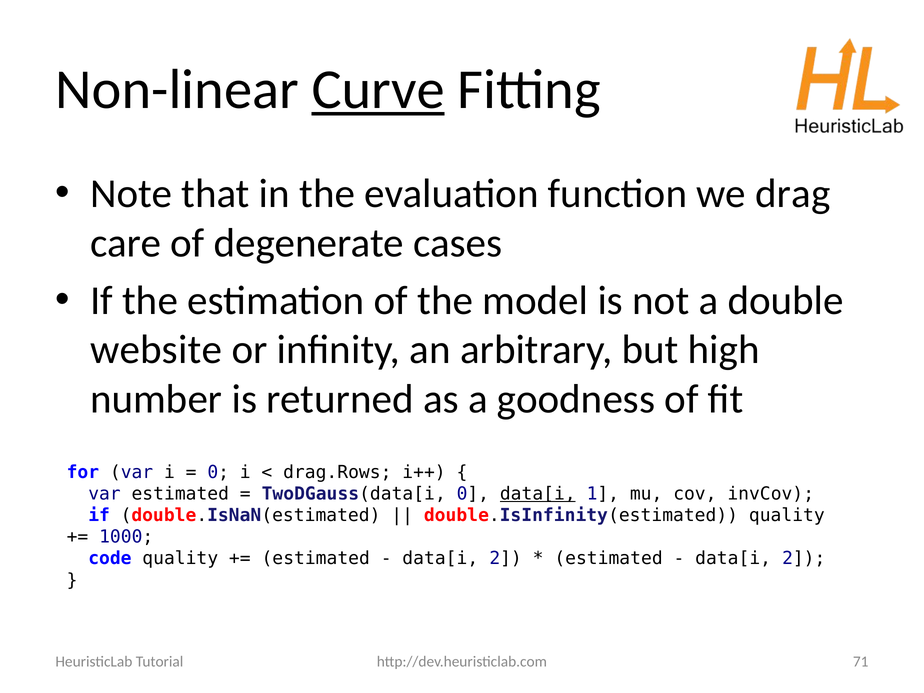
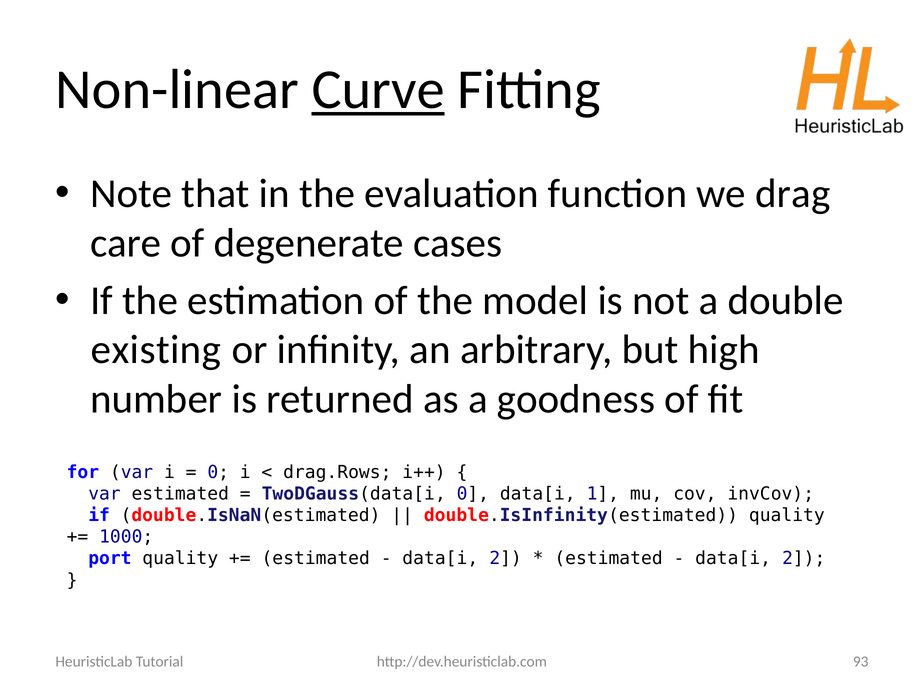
website: website -> existing (156, 350)
data[i underline: present -> none (538, 494)
code: code -> port (110, 559)
71: 71 -> 93 (861, 662)
